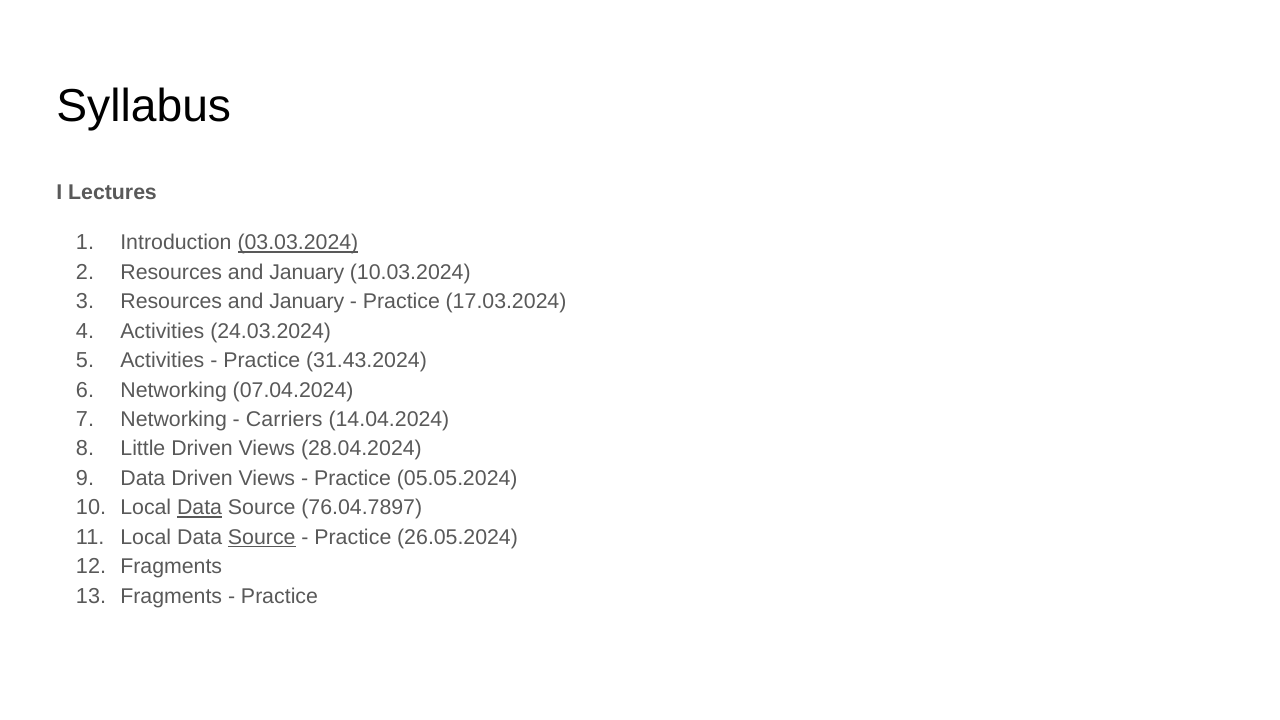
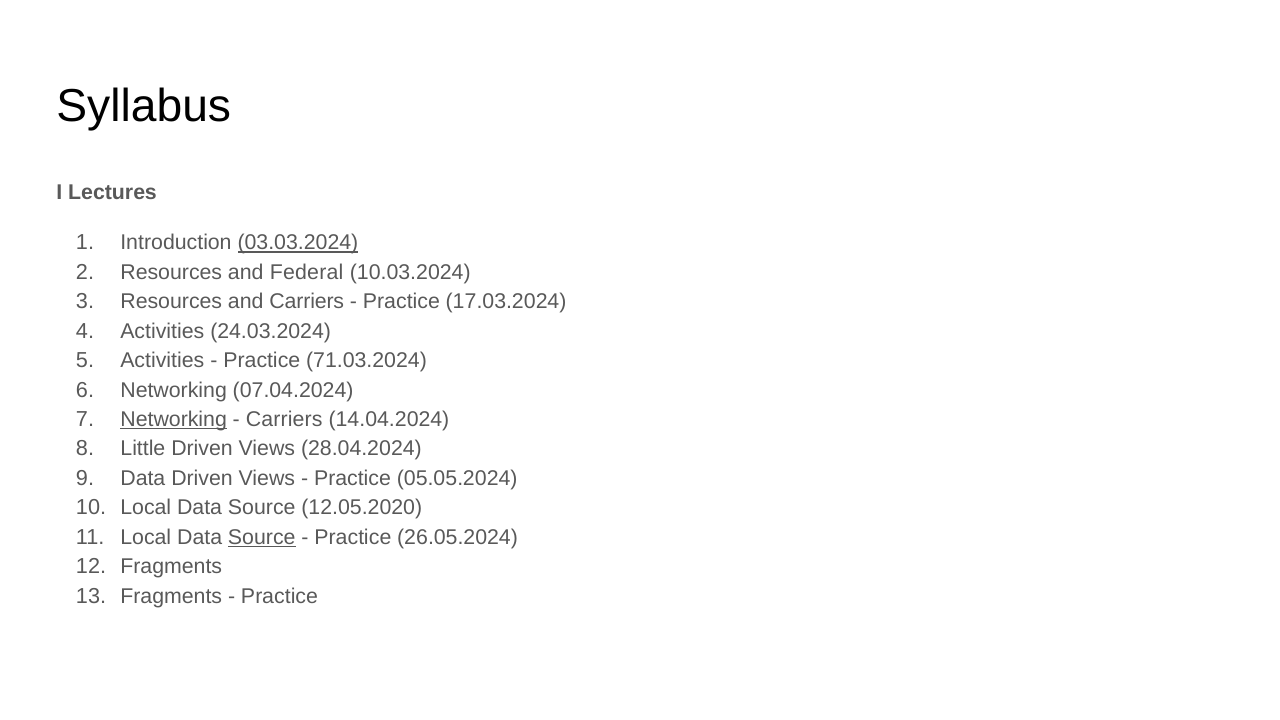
January: January -> Federal (307, 272)
January: January -> Carriers (307, 302)
31.43.2024: 31.43.2024 -> 71.03.2024 (366, 361)
Networking underline: none -> present (174, 420)
Data underline: present -> none (200, 508)
76.04.7897: 76.04.7897 -> 12.05.2020 (362, 508)
